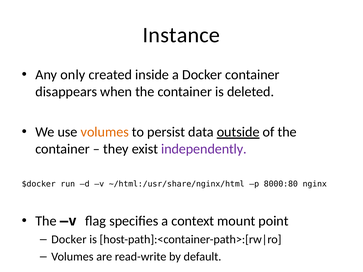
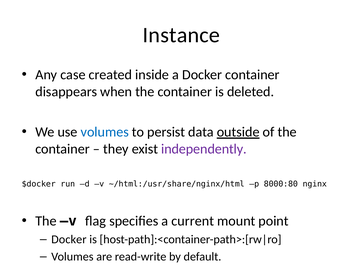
only: only -> case (73, 75)
volumes colour: orange -> blue (105, 132)
context: context -> current (193, 221)
